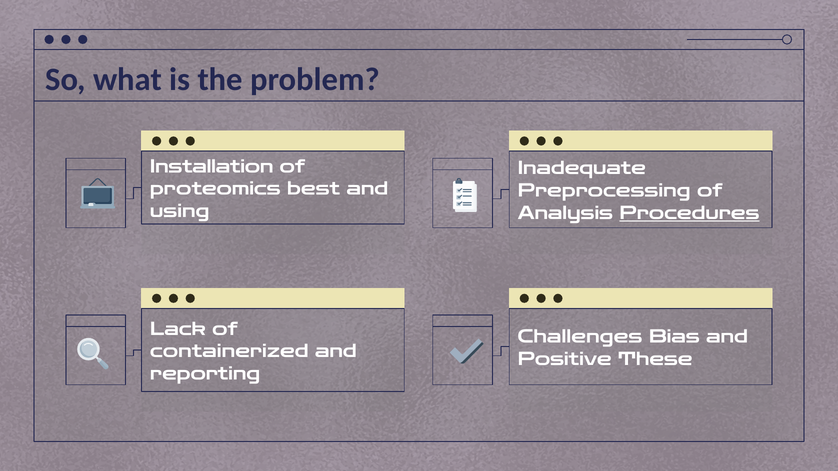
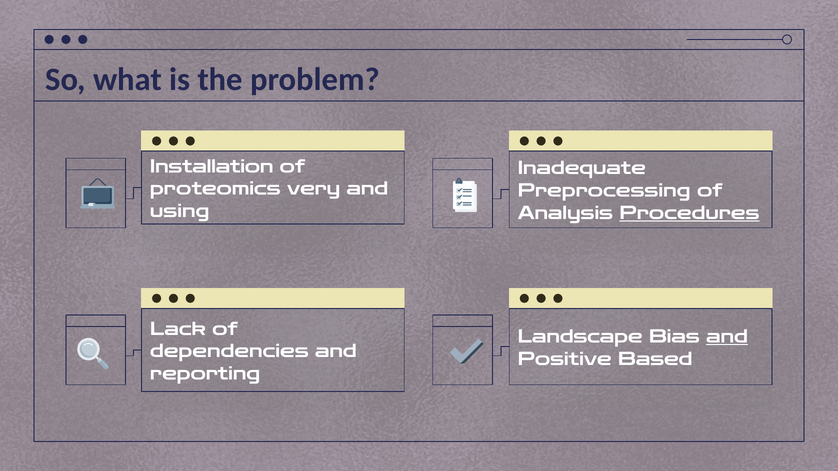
best: best -> very (314, 189)
Challenges: Challenges -> Landscape (580, 337)
and underline: none -> present (727, 337)
containerized: containerized -> dependencies (229, 352)
These: These -> Based (655, 359)
